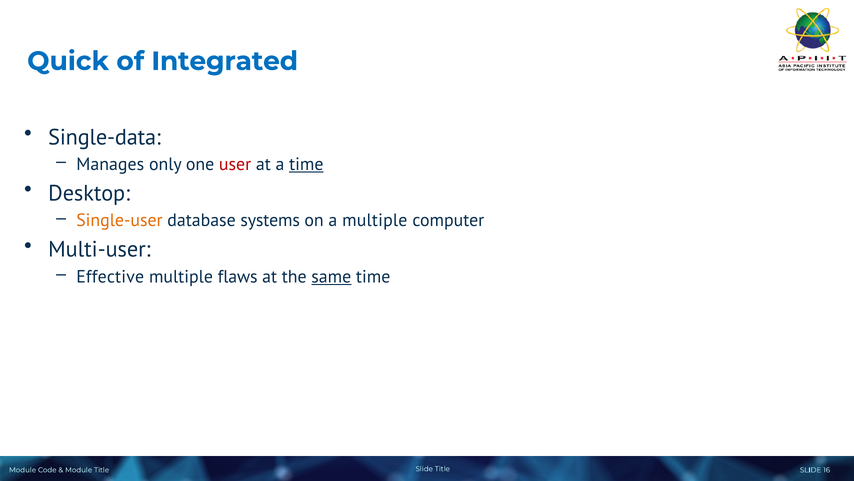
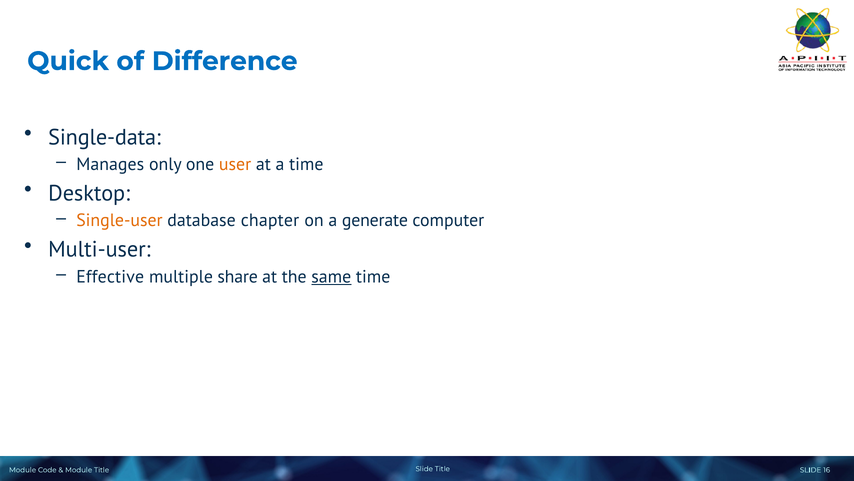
Integrated: Integrated -> Difference (225, 61)
user colour: red -> orange (235, 164)
time underline: present -> none (306, 164)
systems: systems -> chapter (270, 220)
a multiple: multiple -> generate (375, 220)
flaws: flaws -> share (238, 276)
